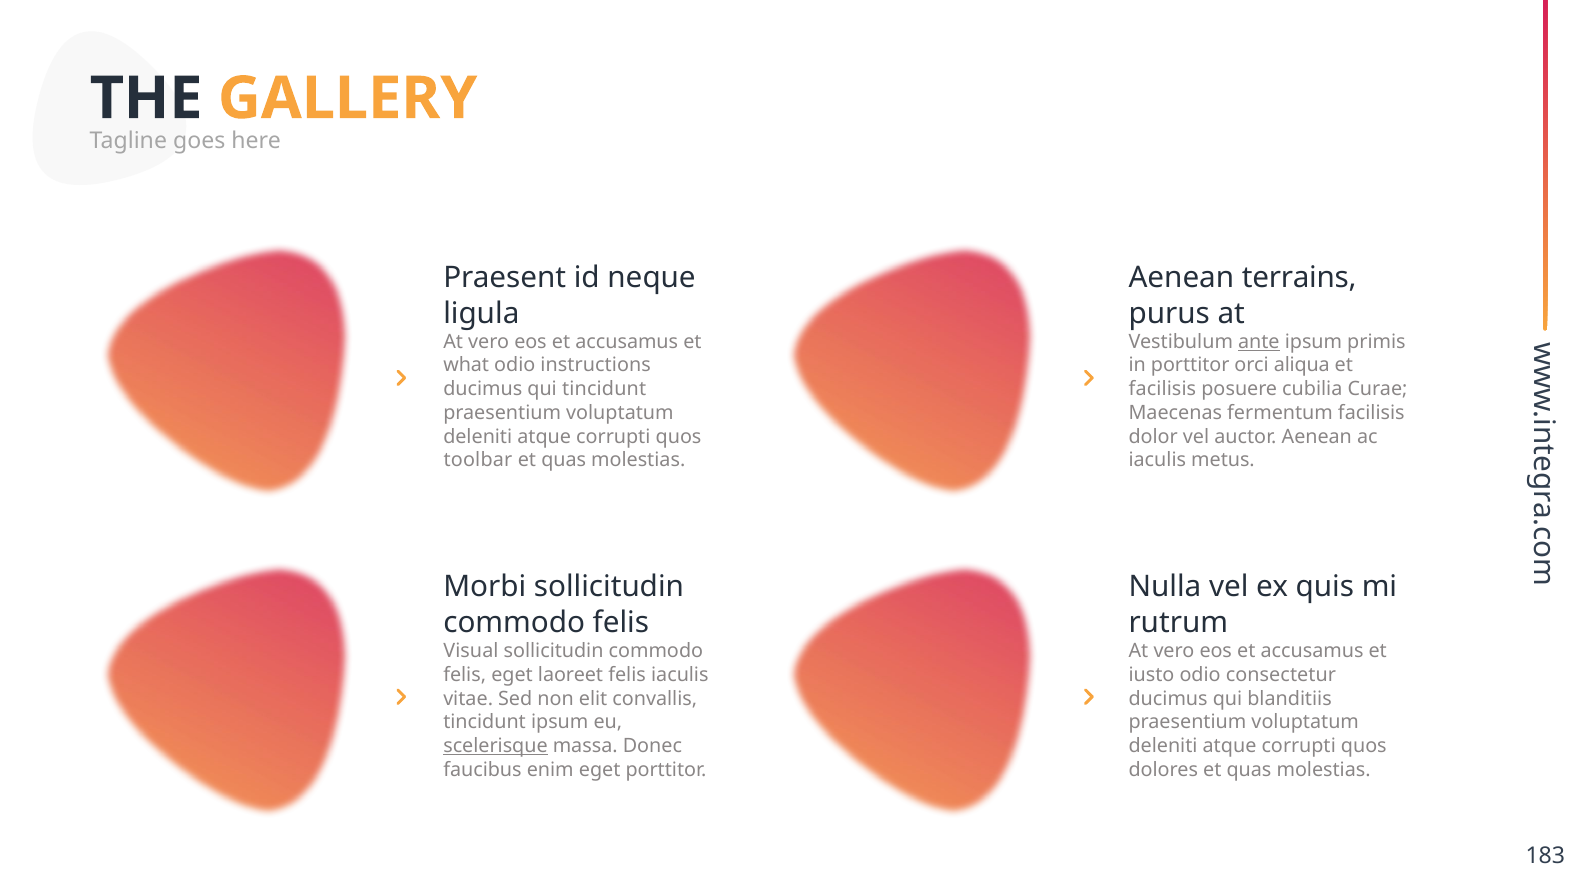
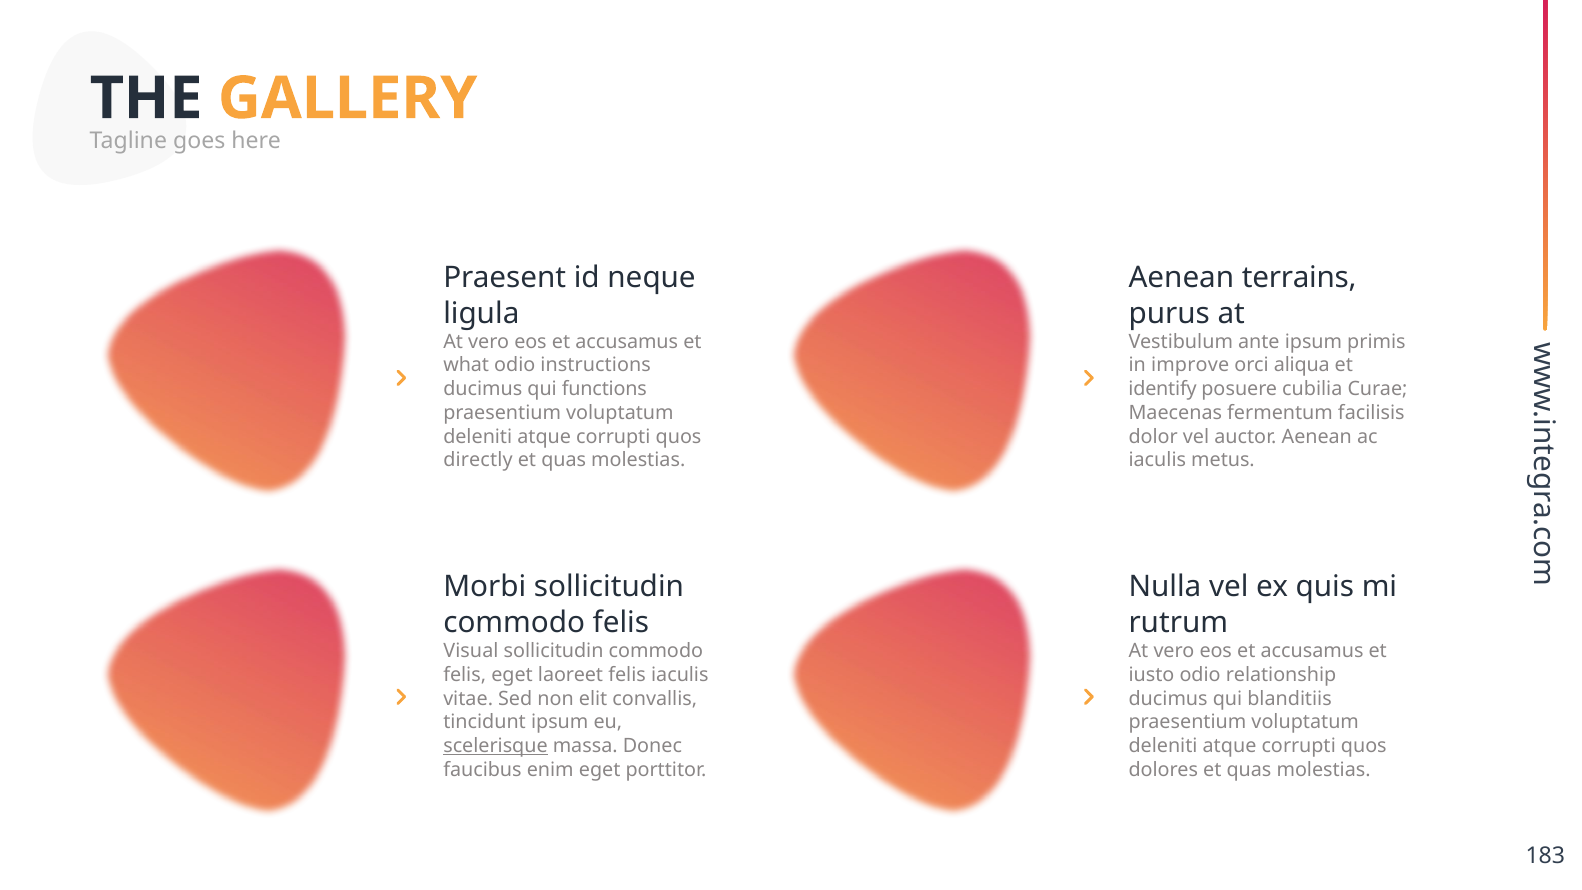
ante underline: present -> none (1259, 342)
in porttitor: porttitor -> improve (1190, 365)
qui tincidunt: tincidunt -> functions (604, 389)
facilisis: facilisis -> identify (1163, 389)
toolbar: toolbar -> directly (478, 460)
consectetur: consectetur -> relationship (1281, 675)
